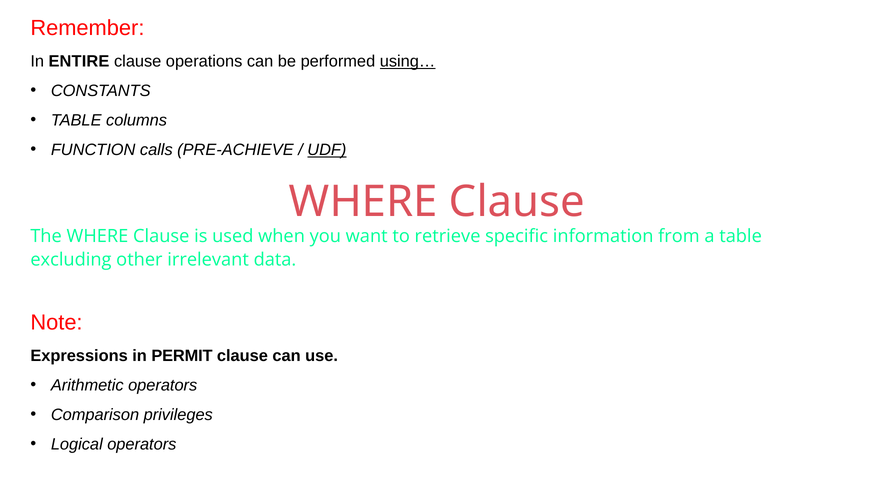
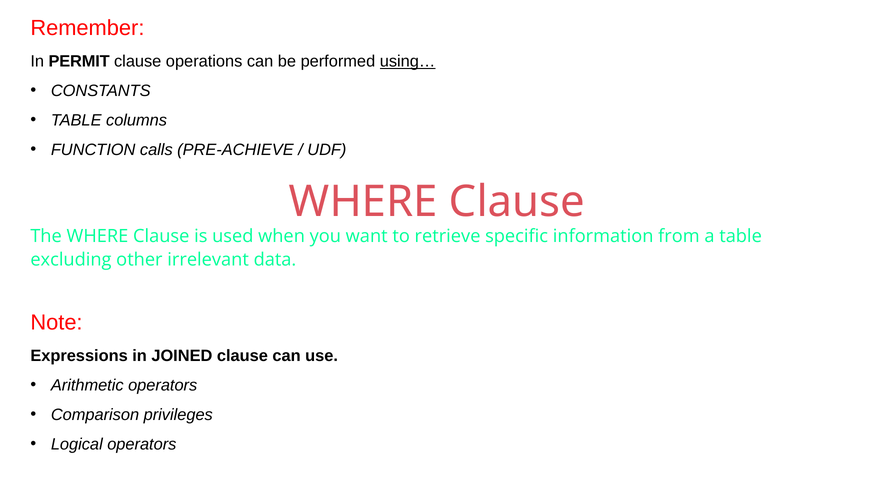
ENTIRE: ENTIRE -> PERMIT (79, 61)
UDF underline: present -> none (327, 150)
PERMIT: PERMIT -> JOINED (182, 356)
